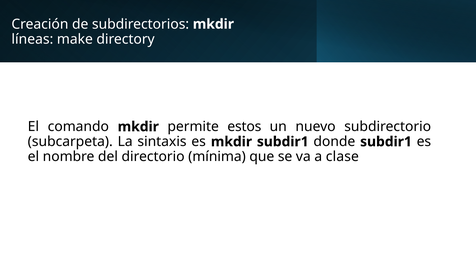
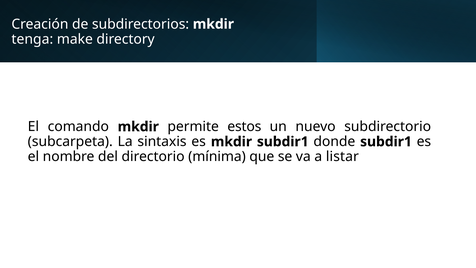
líneas: líneas -> tenga (32, 39)
clase: clase -> listar (342, 157)
